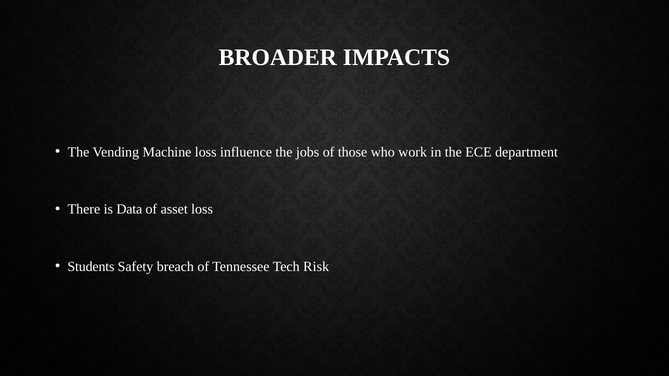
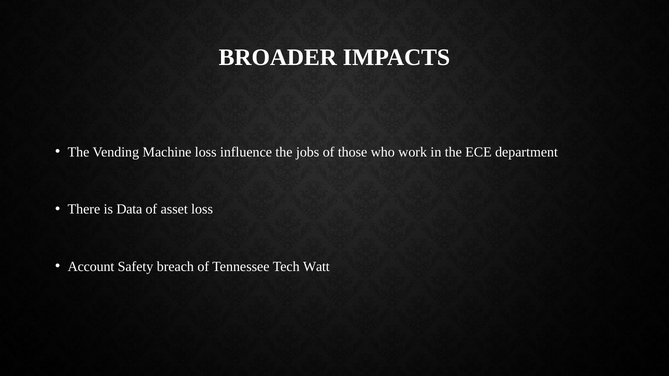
Students: Students -> Account (91, 267)
Risk: Risk -> Watt (316, 267)
